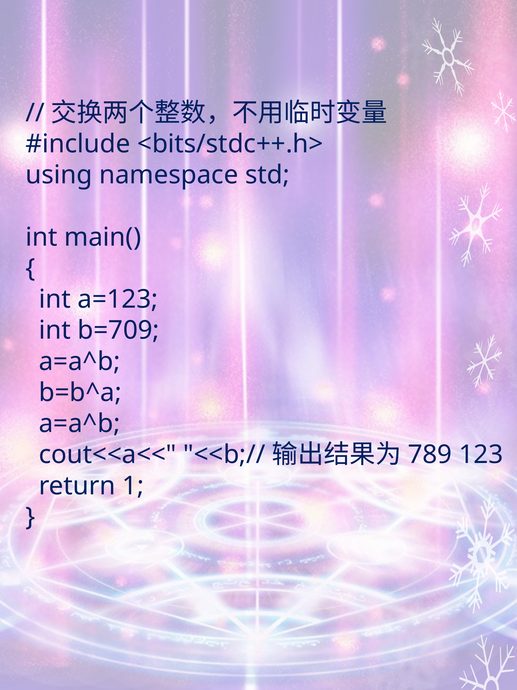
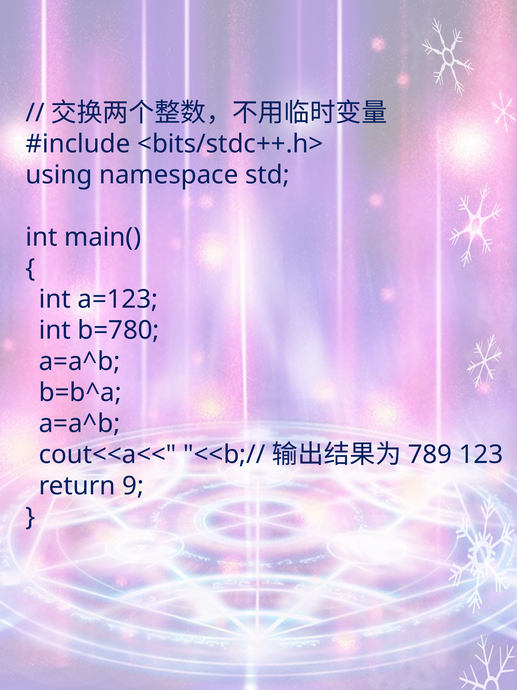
b=709: b=709 -> b=780 (119, 330)
1: 1 -> 9 (133, 485)
